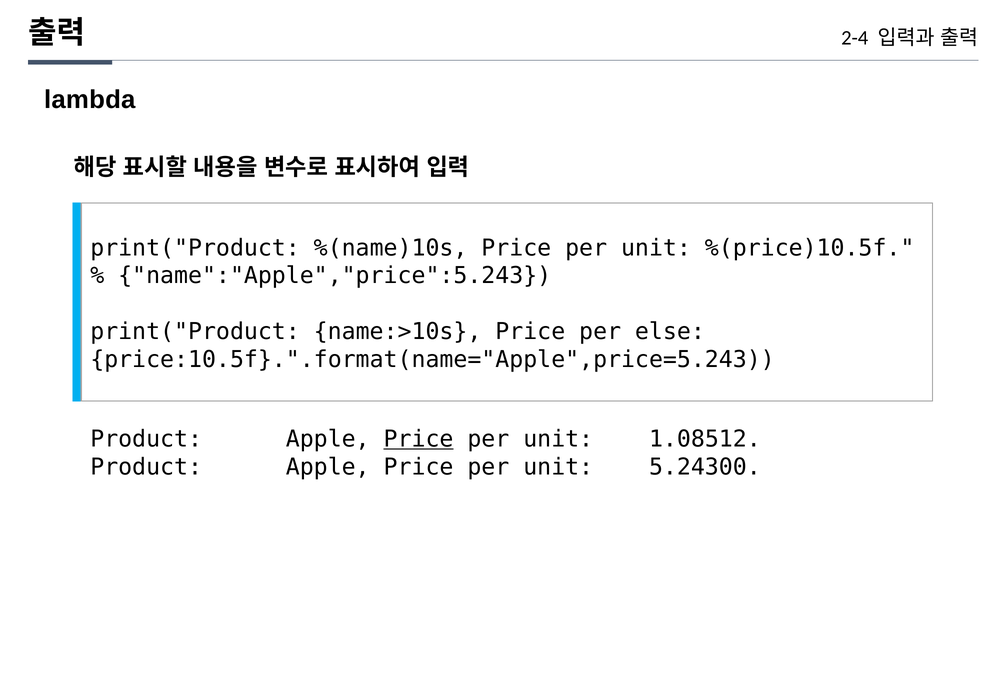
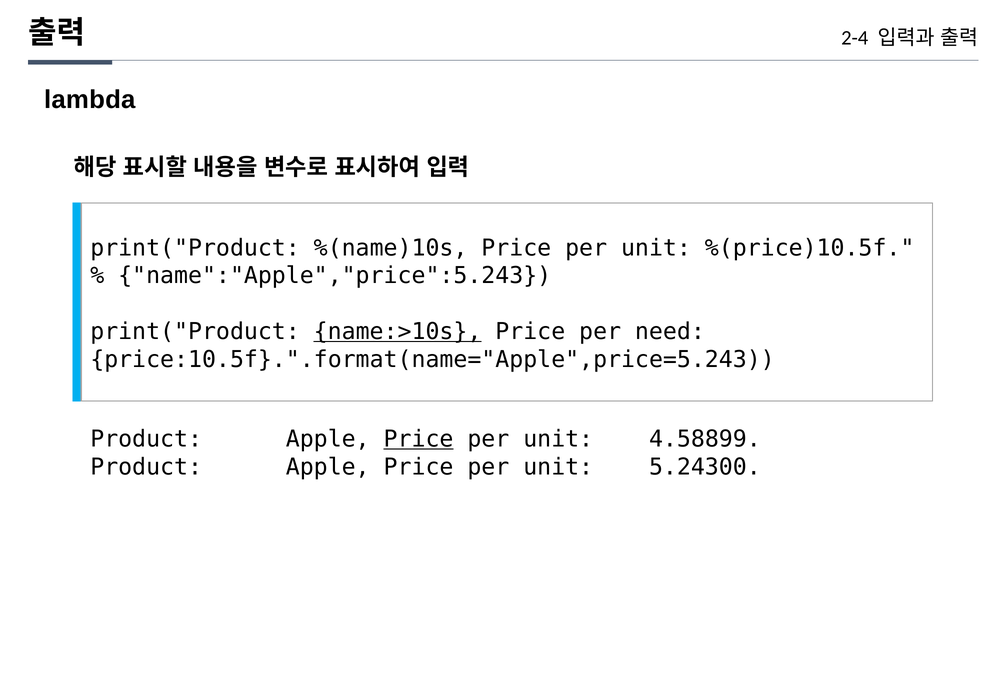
name:>10s underline: none -> present (398, 331)
else: else -> need (670, 331)
1.08512: 1.08512 -> 4.58899 (705, 439)
